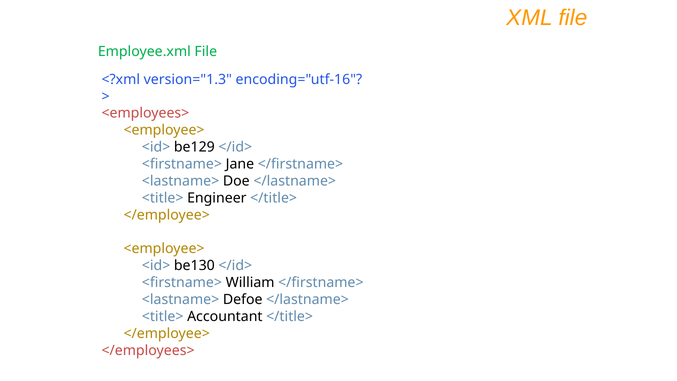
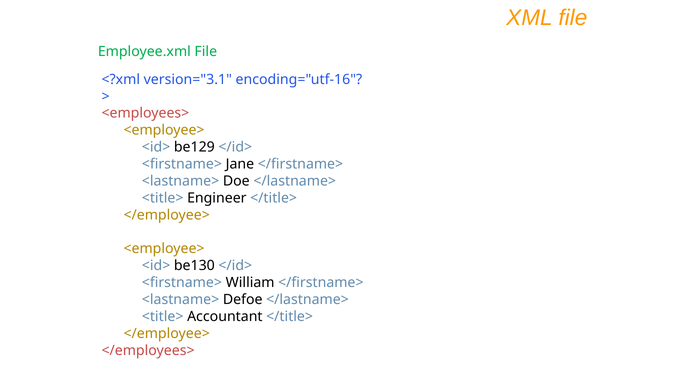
version="1.3: version="1.3 -> version="3.1 (188, 79)
